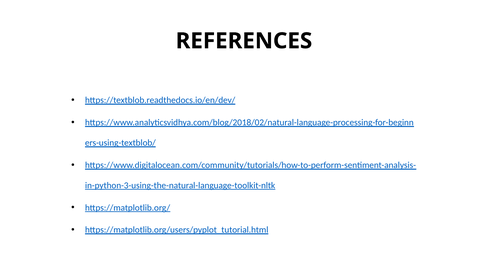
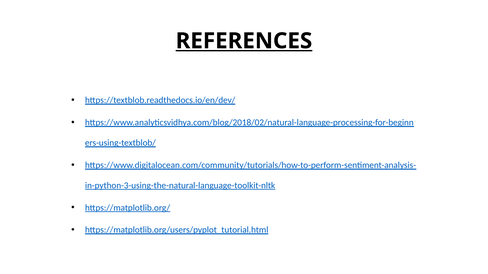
REFERENCES underline: none -> present (244, 41)
